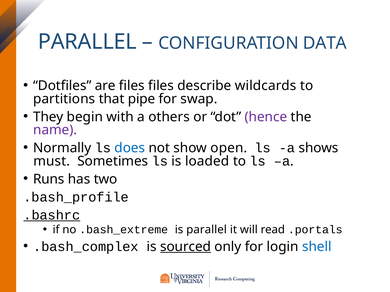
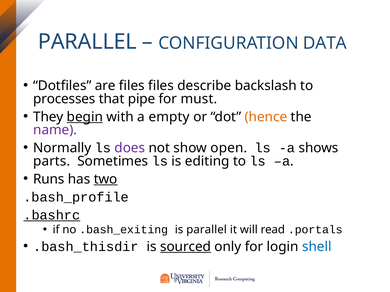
wildcards: wildcards -> backslash (266, 86)
partitions: partitions -> processes (64, 99)
swap: swap -> must (199, 99)
begin underline: none -> present (85, 117)
others: others -> empty (169, 117)
hence colour: purple -> orange (266, 117)
does colour: blue -> purple (130, 148)
must: must -> parts (52, 161)
loaded: loaded -> editing (207, 161)
two underline: none -> present (106, 179)
.bash_extreme: .bash_extreme -> .bash_exiting (124, 230)
.bash_complex: .bash_complex -> .bash_thisdir (86, 247)
